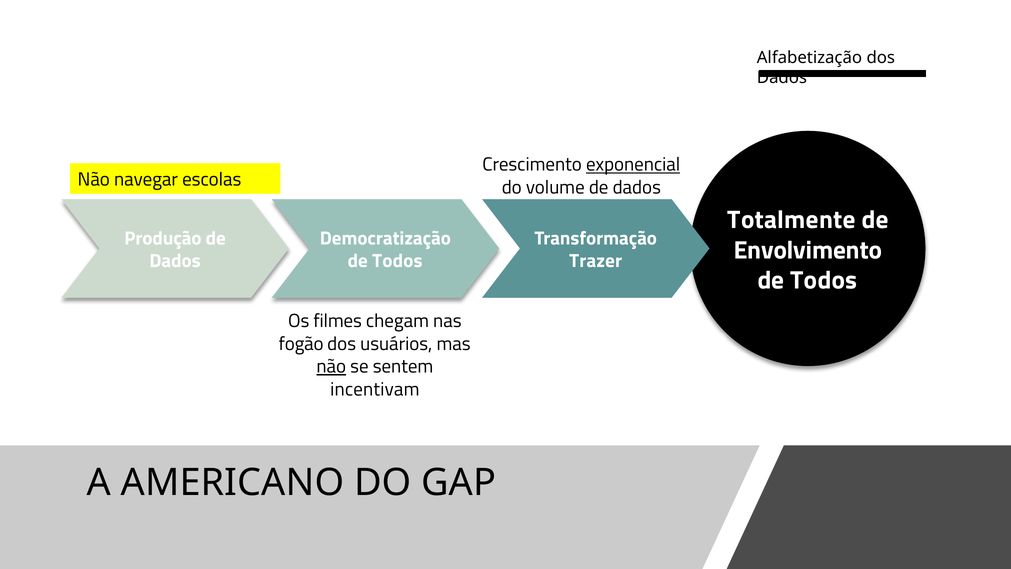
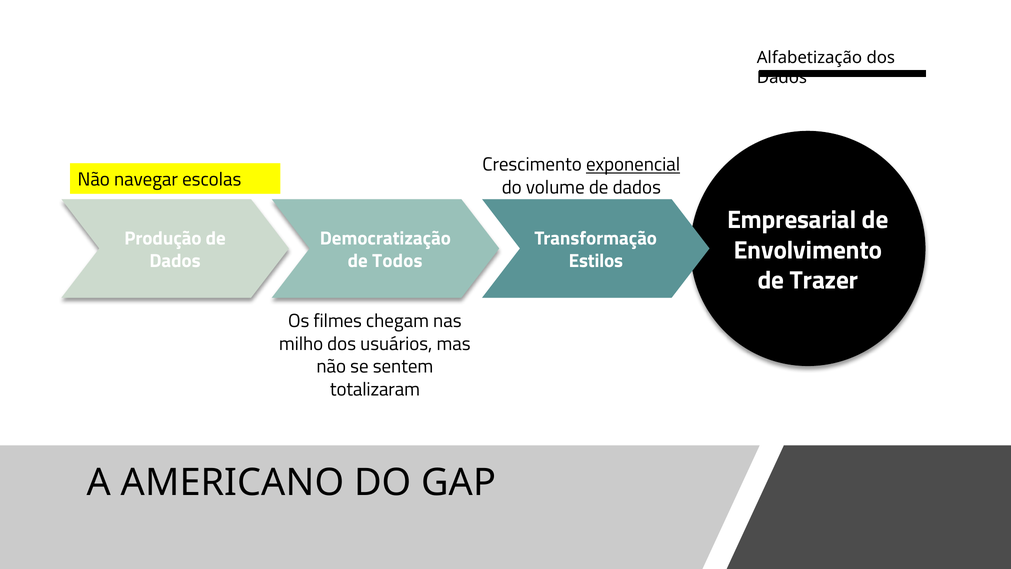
Totalmente: Totalmente -> Empresarial (792, 220)
Trazer: Trazer -> Estilos (596, 261)
Todos: Todos -> Trazer (824, 280)
fogão: fogão -> milho (301, 344)
não underline: present -> none (331, 366)
incentivam: incentivam -> totalizaram (375, 389)
